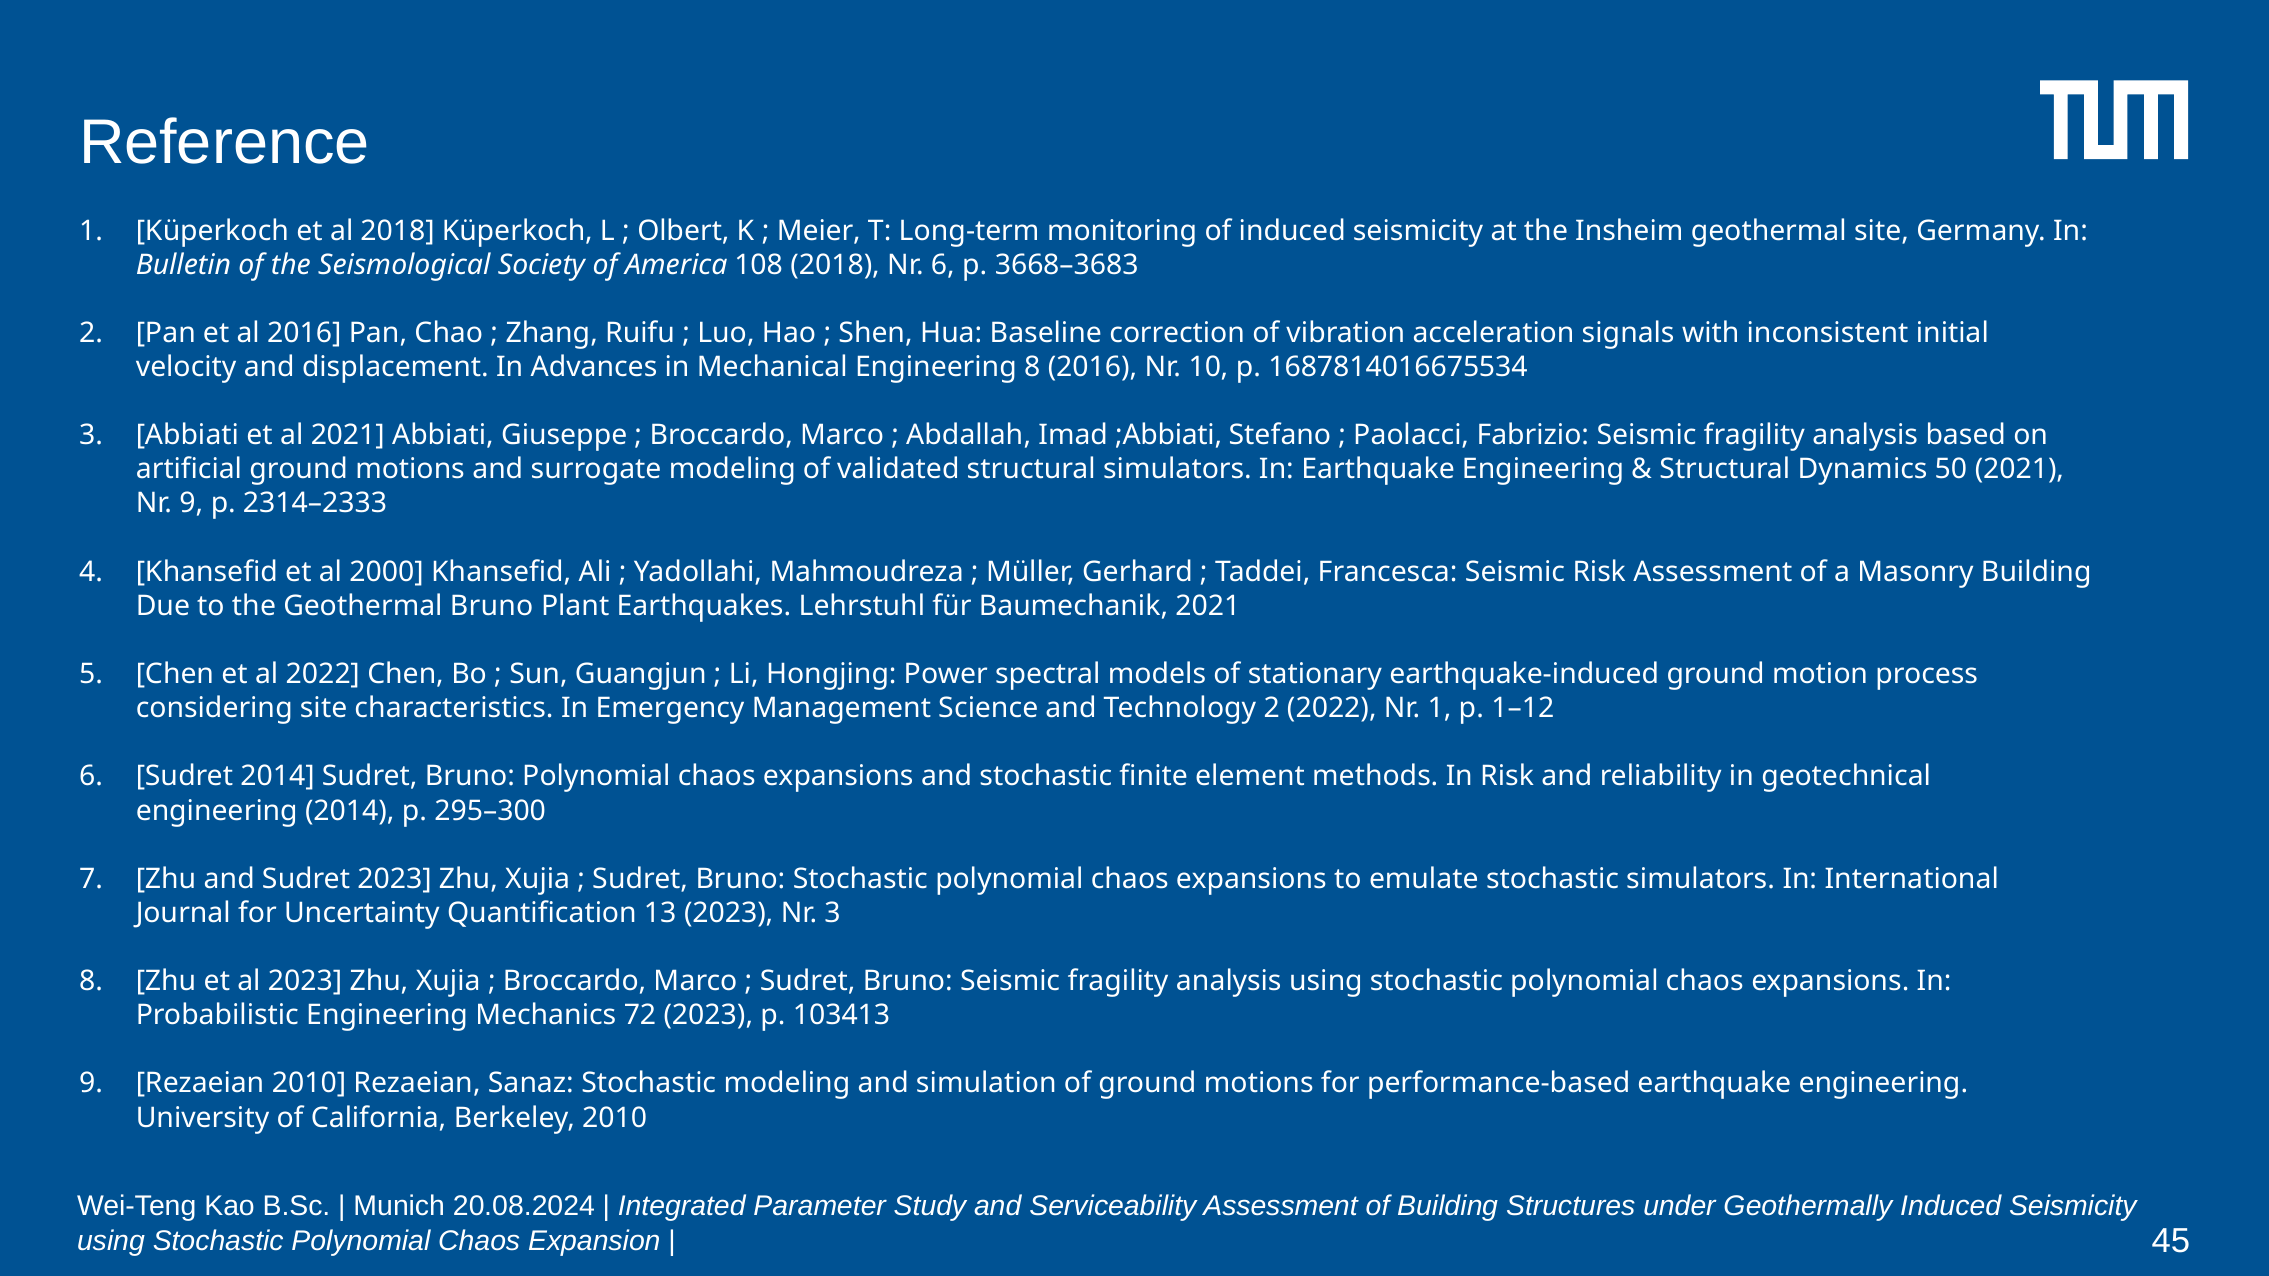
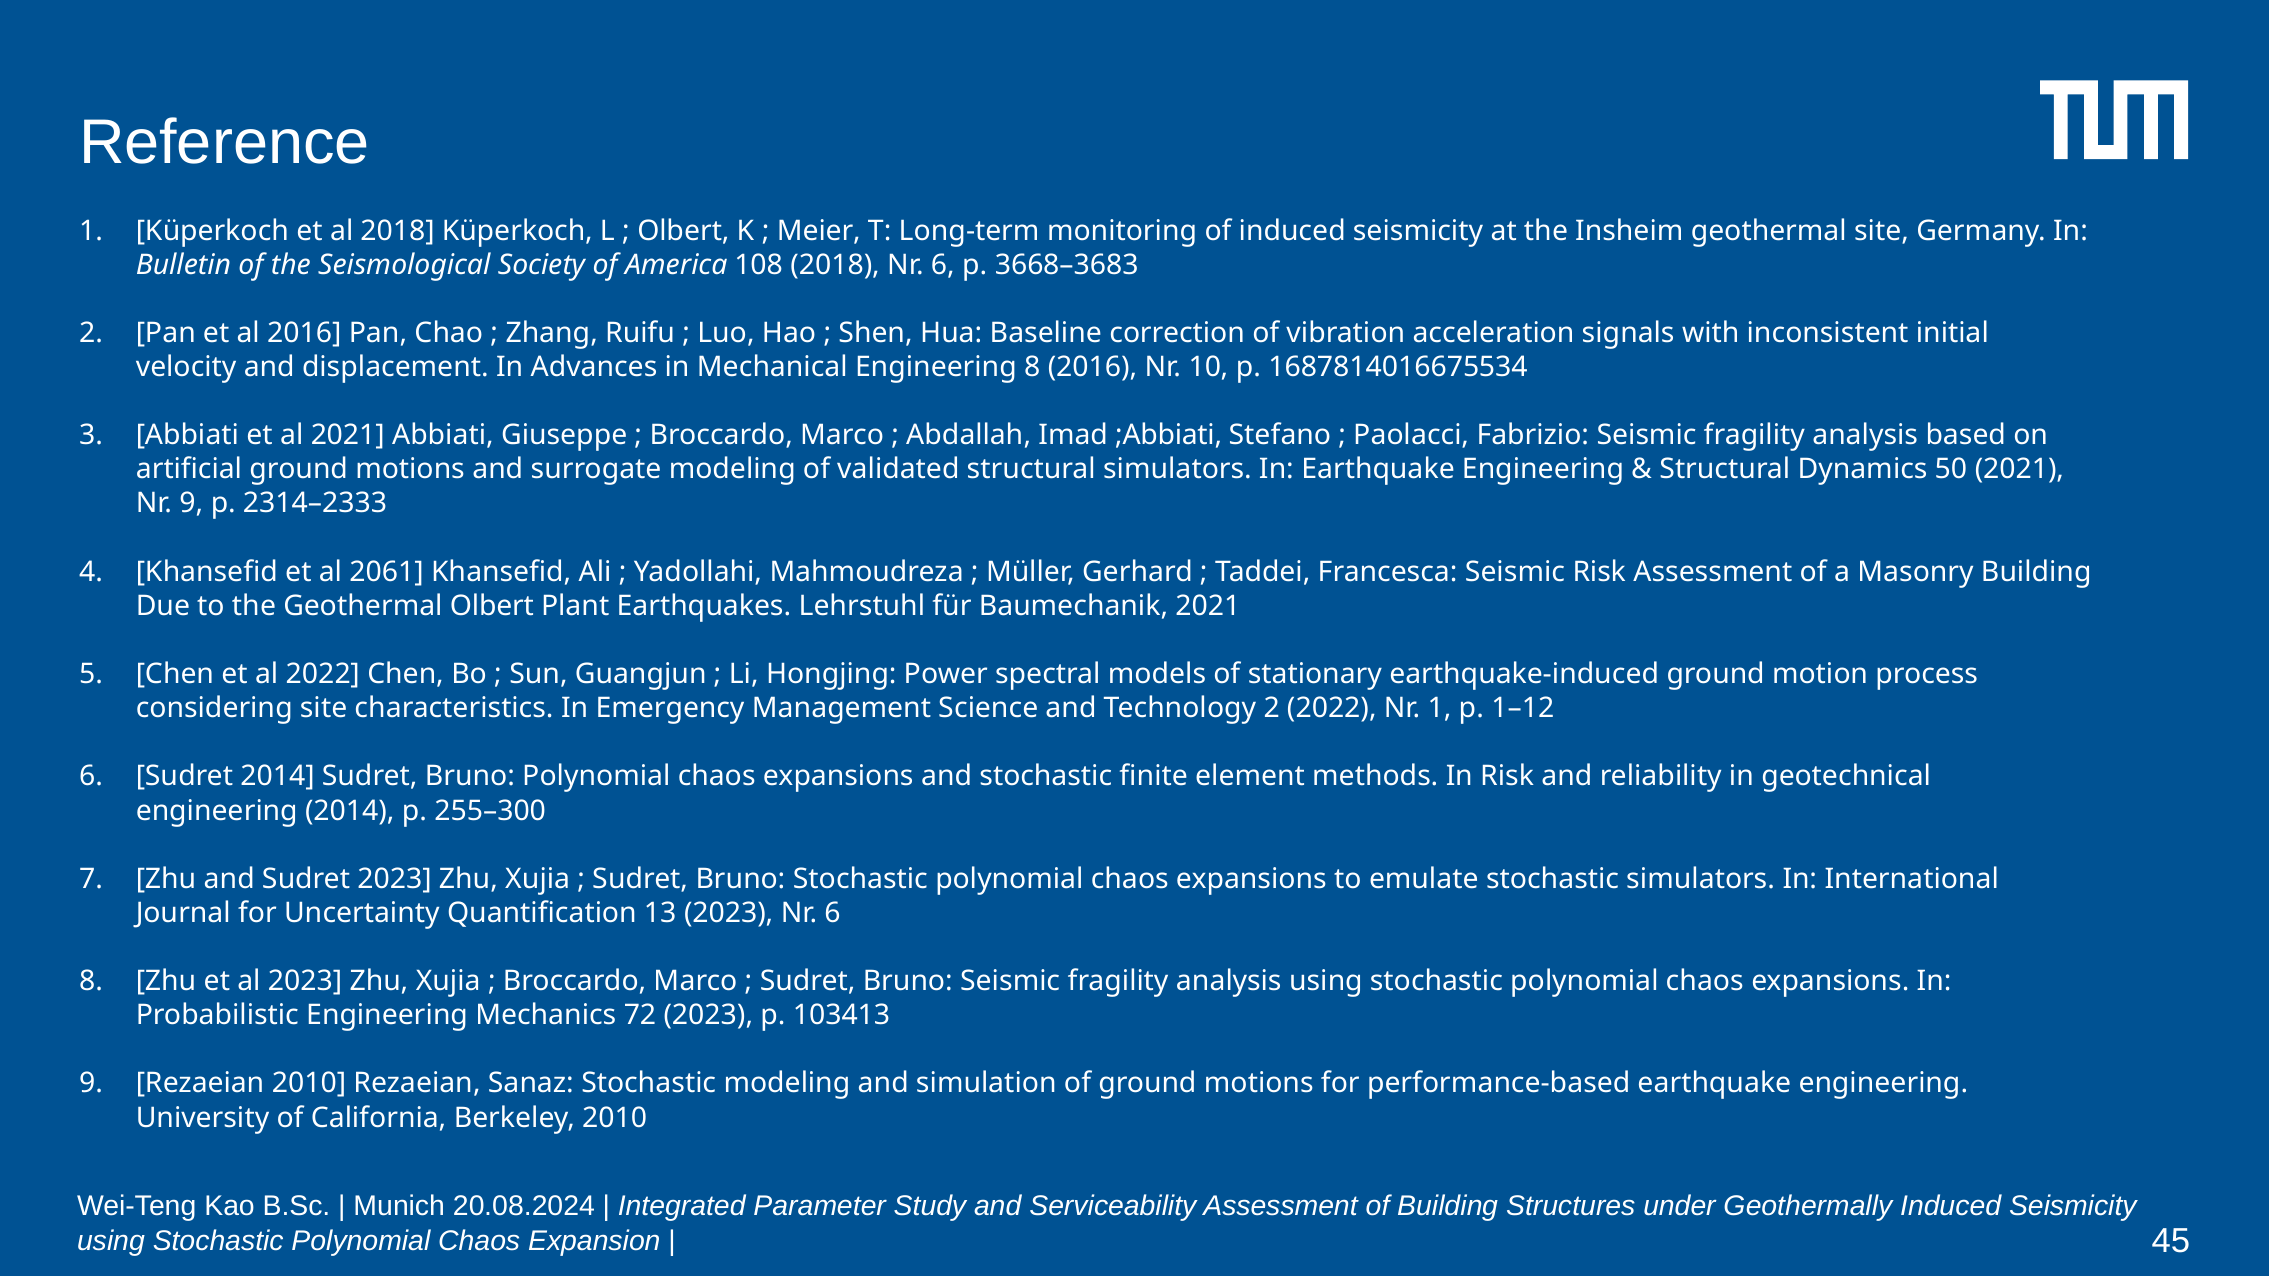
2000: 2000 -> 2061 (387, 572)
Geothermal Bruno: Bruno -> Olbert (492, 606)
295–300: 295–300 -> 255–300 (490, 811)
2023 Nr 3: 3 -> 6 (832, 913)
